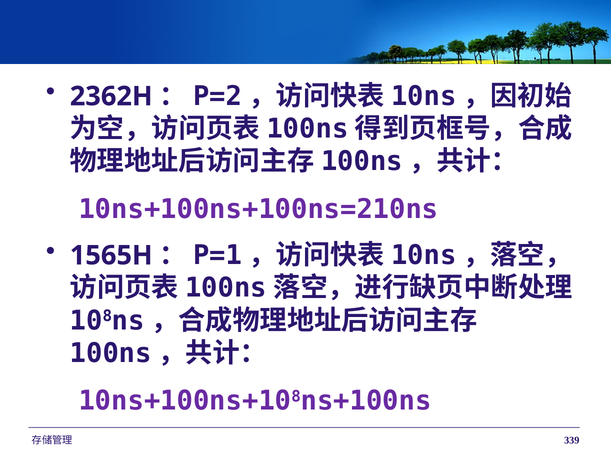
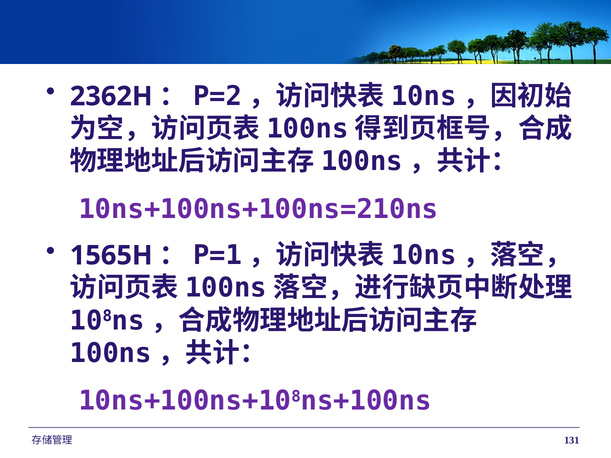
339: 339 -> 131 (572, 441)
